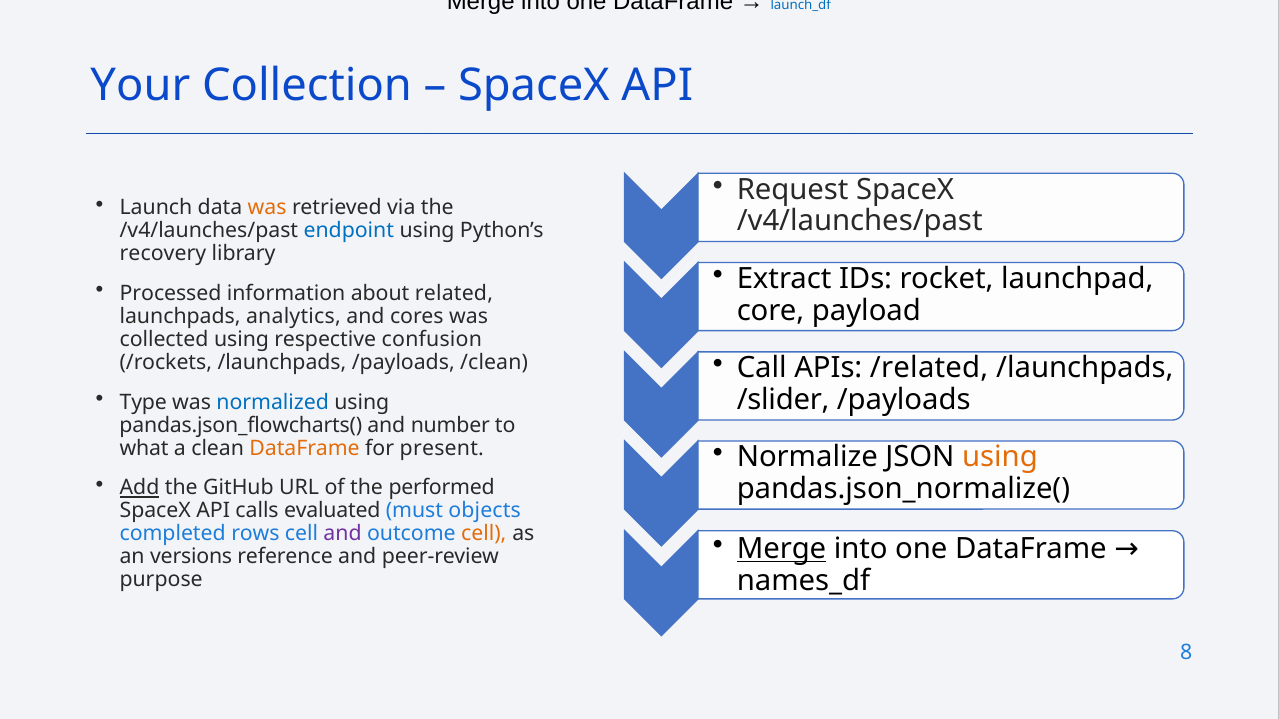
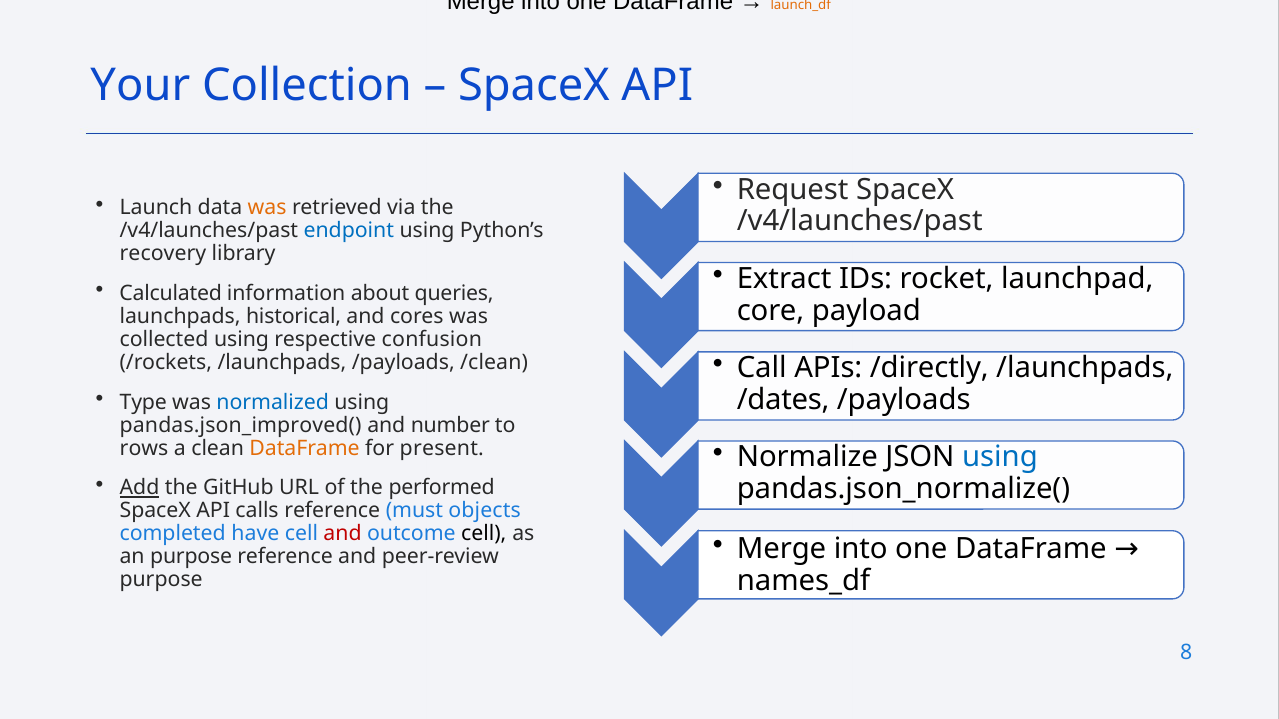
launch_df colour: blue -> orange (801, 5)
Processed: Processed -> Calculated (171, 294)
related: related -> queries (454, 294)
analytics: analytics -> historical (294, 317)
/related: /related -> /directly (929, 368)
/slider: /slider -> /dates (783, 400)
pandas.json_flowcharts(: pandas.json_flowcharts( -> pandas.json_improved( (241, 425)
what: what -> rows (144, 448)
using colour: orange -> blue (1000, 458)
calls evaluated: evaluated -> reference (332, 511)
rows: rows -> have (255, 534)
and colour: purple -> red (343, 534)
cell colour: orange -> black (484, 534)
Merge underline: present -> none (782, 549)
an versions: versions -> purpose (191, 557)
